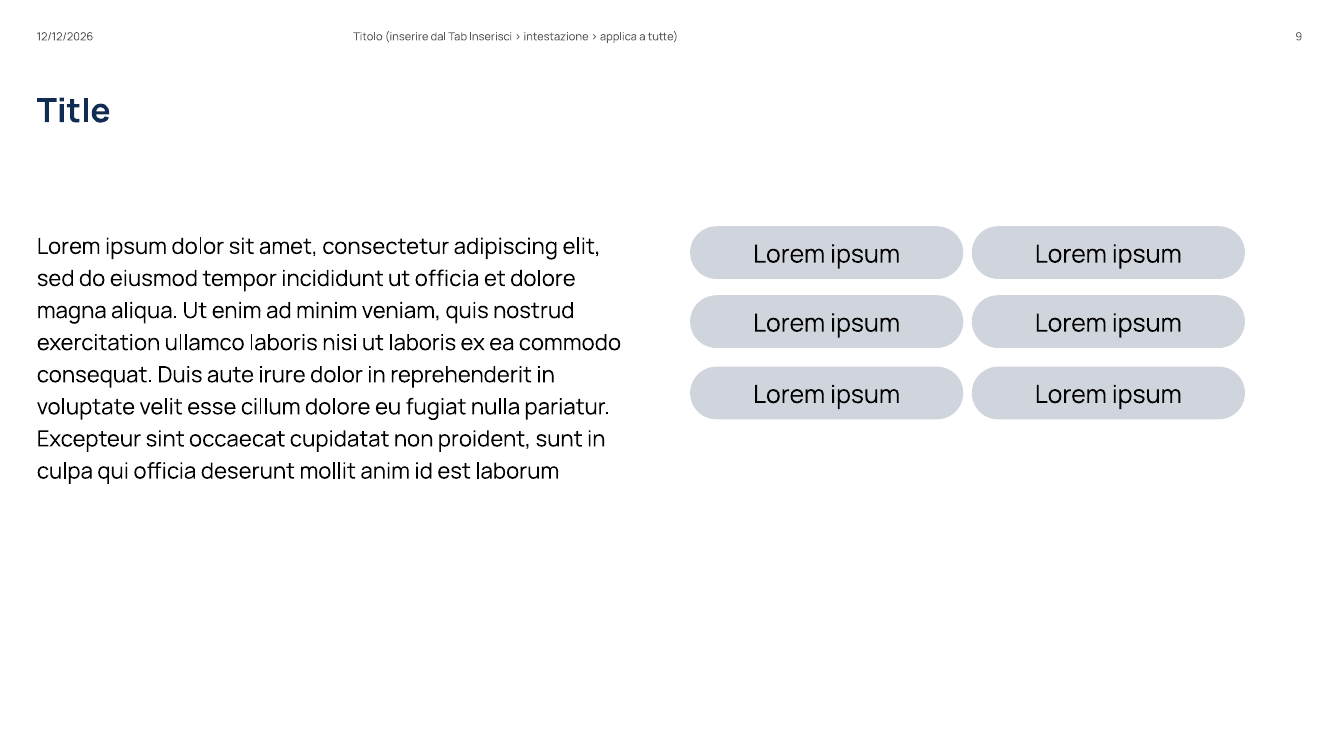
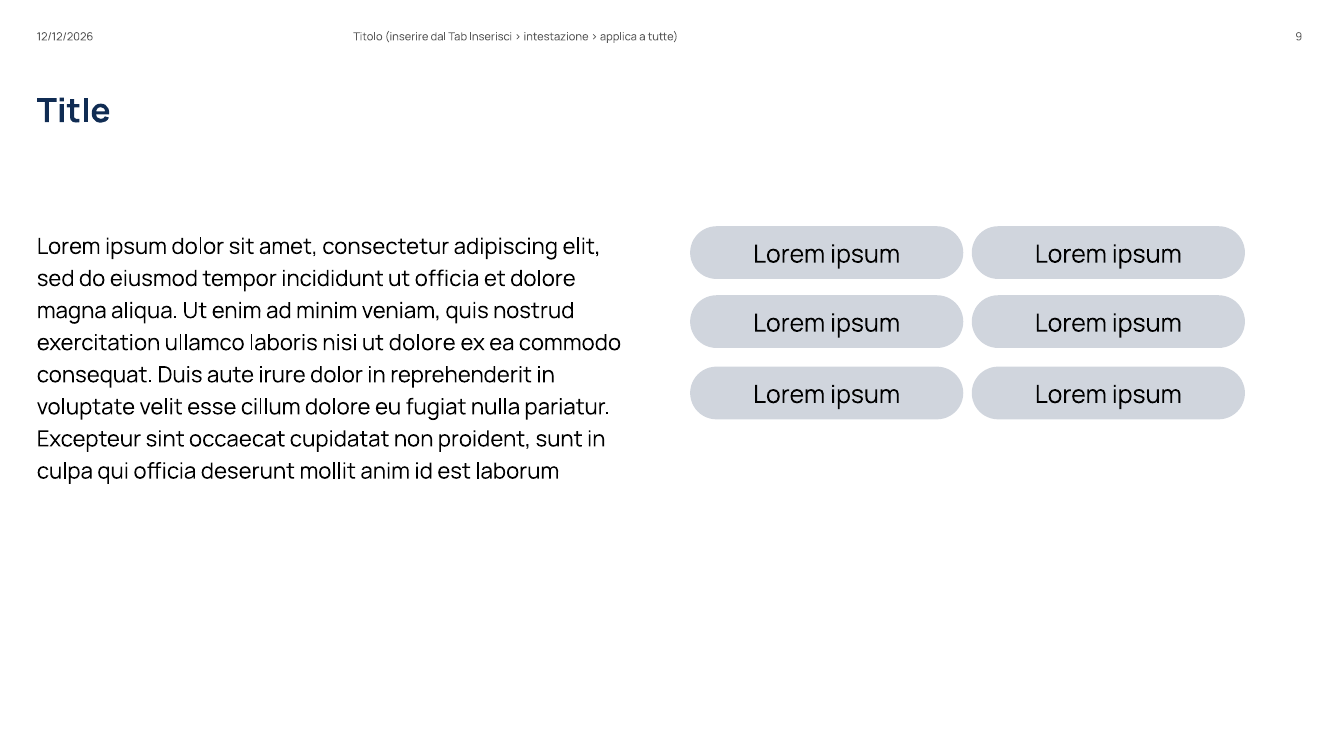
ut laboris: laboris -> dolore (422, 343)
